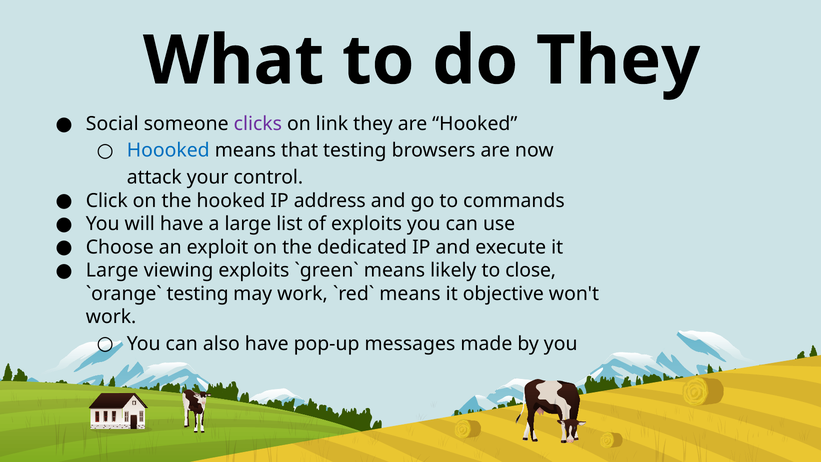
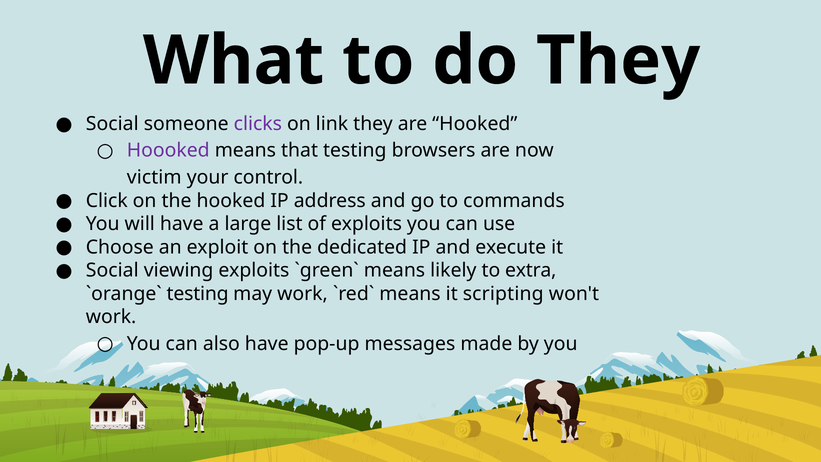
Hoooked colour: blue -> purple (168, 151)
attack: attack -> victim (154, 177)
Large: Large -> Social (112, 270)
close: close -> extra (531, 270)
objective: objective -> scripting (503, 294)
